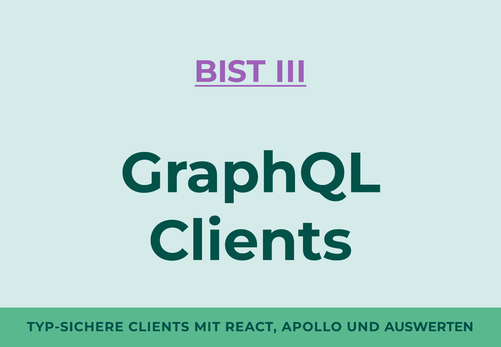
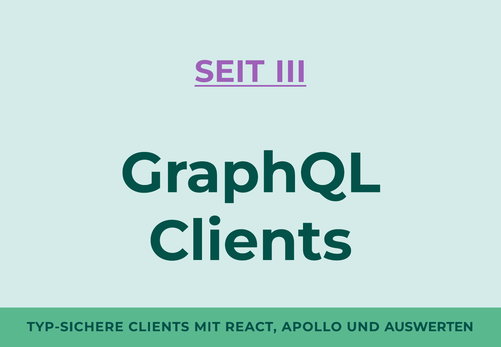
BIST: BIST -> SEIT (230, 72)
